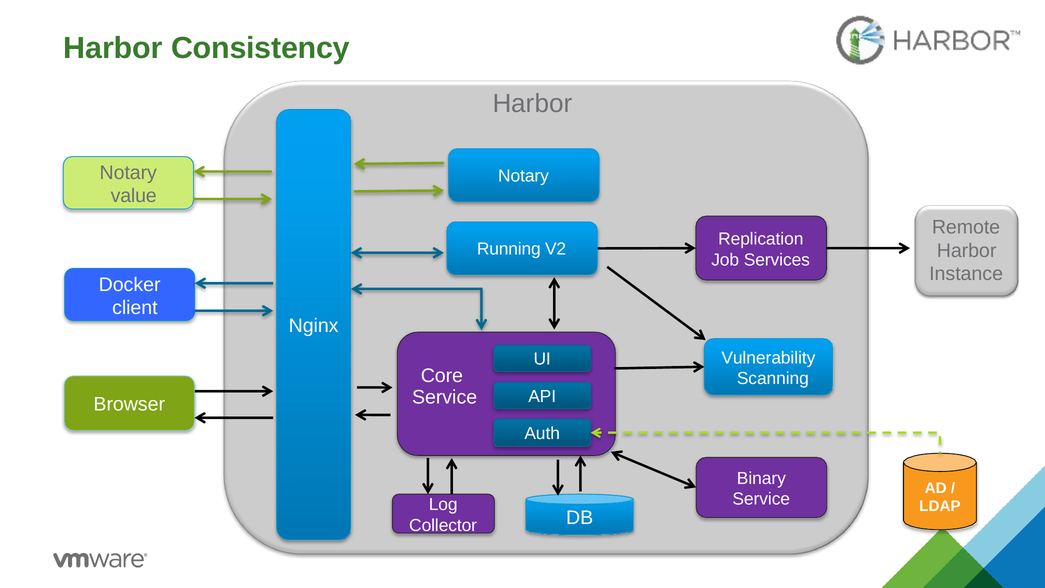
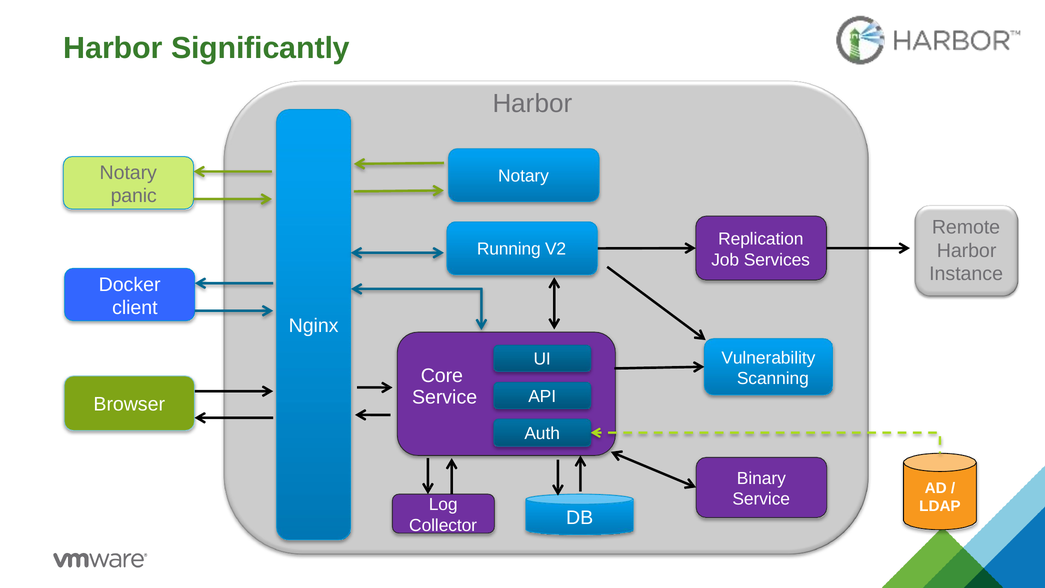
Consistency: Consistency -> Significantly (260, 48)
value: value -> panic (134, 196)
